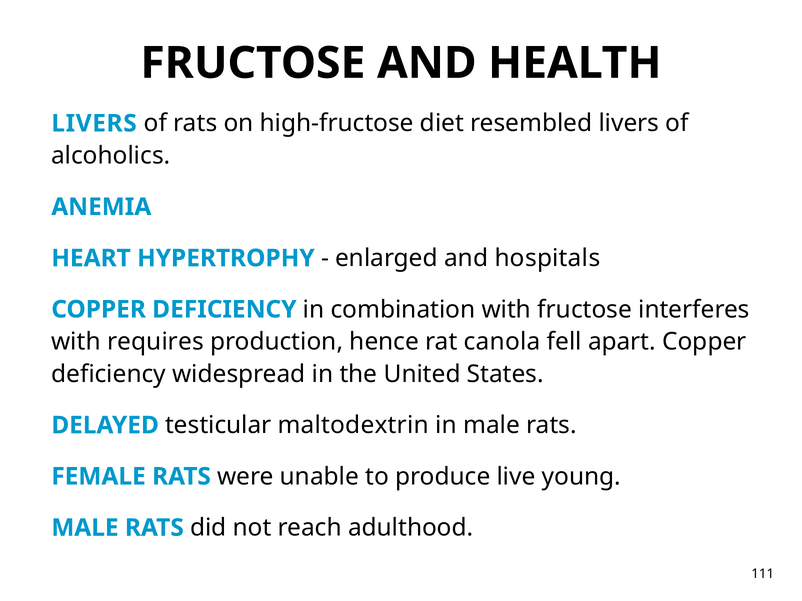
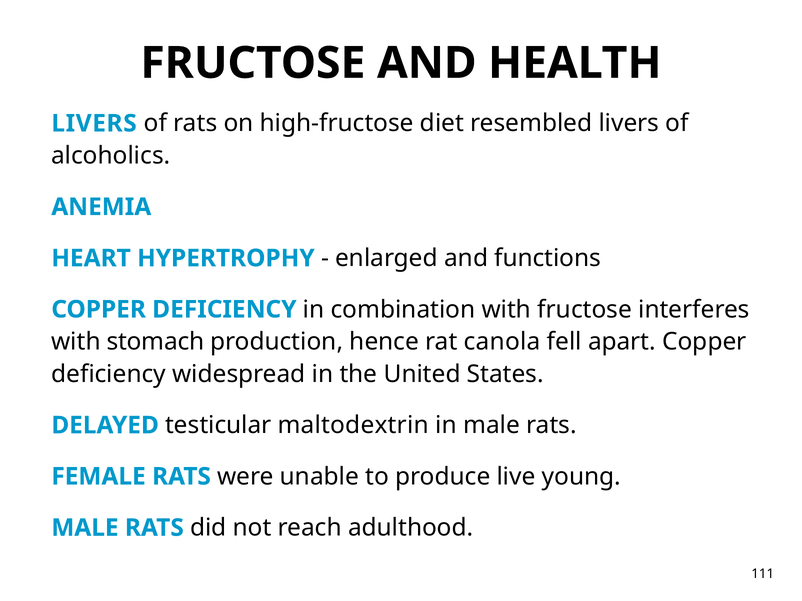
hospitals: hospitals -> functions (548, 258)
requires: requires -> stomach (156, 342)
